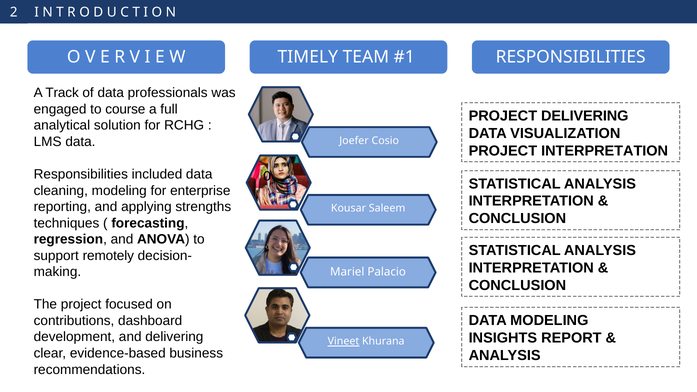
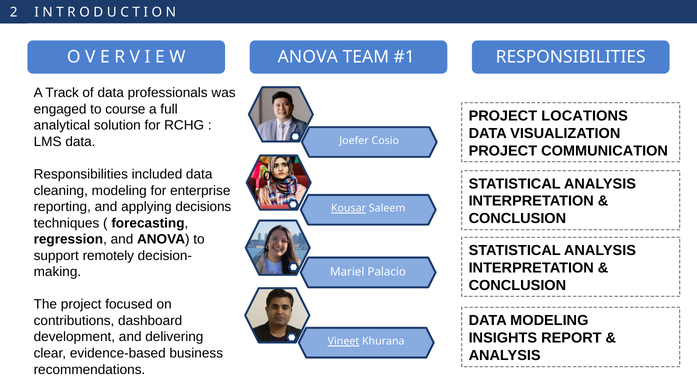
TIMELY: TIMELY -> ANOVA (308, 57)
PROJECT DELIVERING: DELIVERING -> LOCATIONS (585, 116)
PROJECT INTERPRETATION: INTERPRETATION -> COMMUNICATION (605, 151)
strengths: strengths -> decisions (203, 207)
Kousar underline: none -> present (348, 209)
